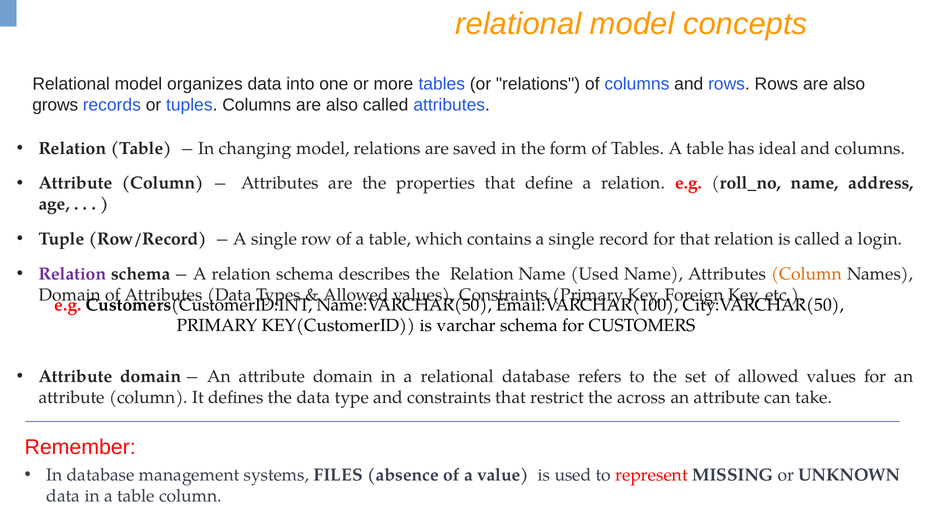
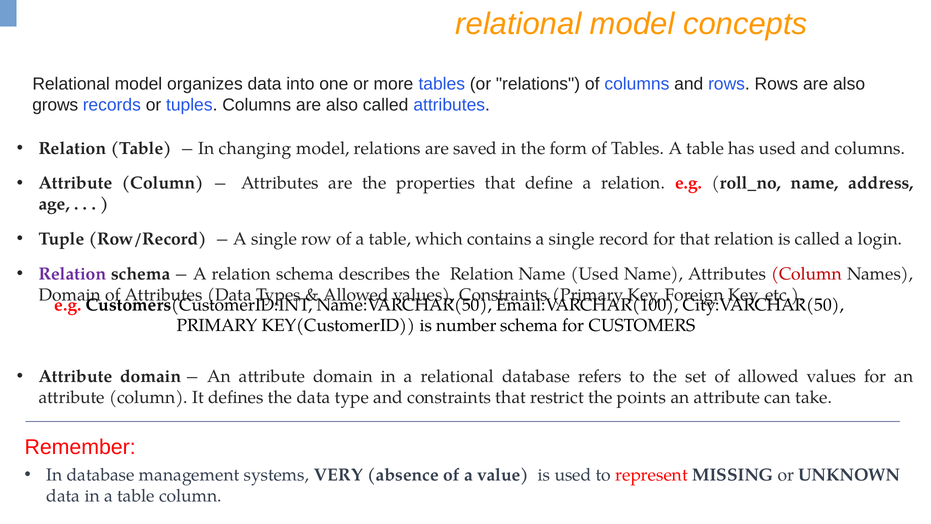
has ideal: ideal -> used (778, 148)
Column colour: orange -> red (807, 274)
varchar: varchar -> number (466, 326)
across: across -> points (642, 397)
FILES: FILES -> VERY (338, 475)
